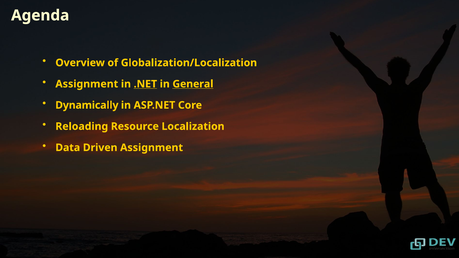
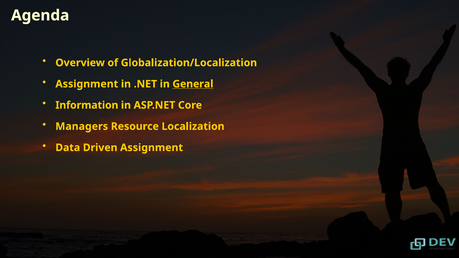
.NET underline: present -> none (145, 84)
Dynamically: Dynamically -> Information (87, 105)
Reloading: Reloading -> Managers (82, 126)
